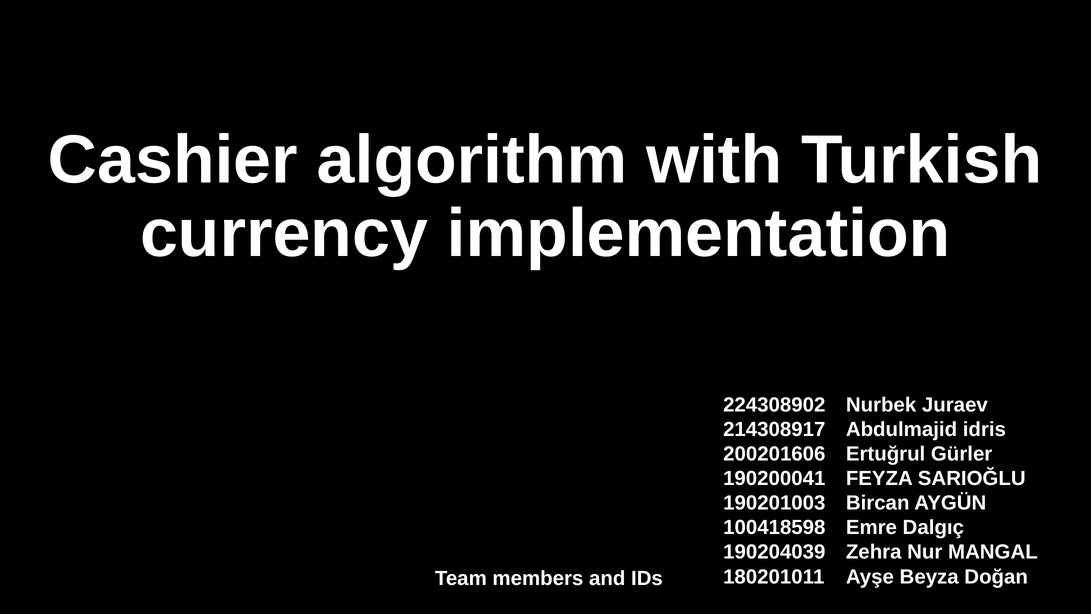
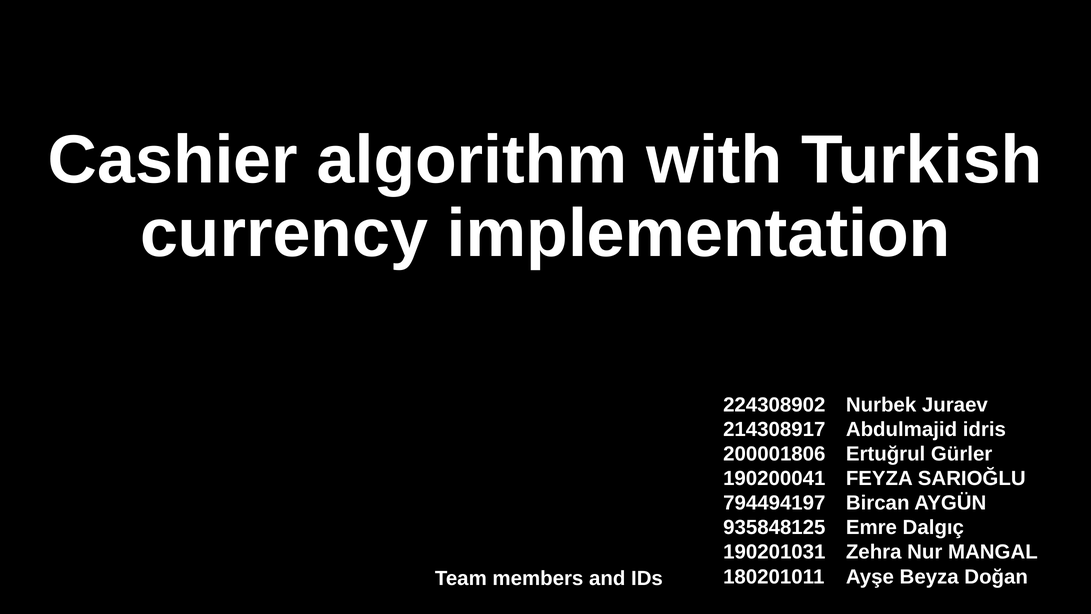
200201606: 200201606 -> 200001806 (774, 454)
190201003: 190201003 -> 794494197 (774, 503)
100418598: 100418598 -> 935848125 (774, 527)
190204039: 190204039 -> 190201031 (774, 552)
